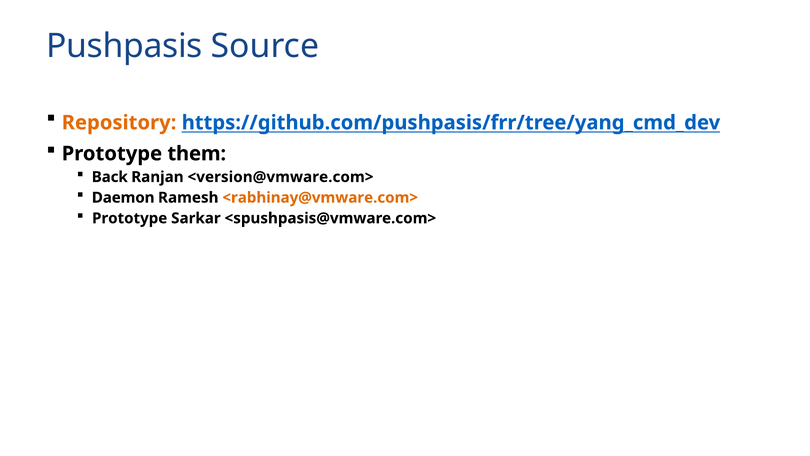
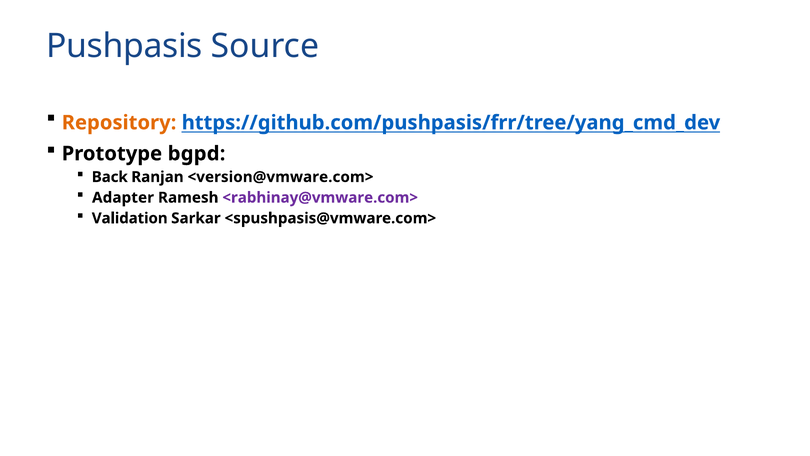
them: them -> bgpd (197, 153)
Daemon: Daemon -> Adapter (123, 197)
<rabhinay@vmware.com> colour: orange -> purple (320, 197)
Prototype: Prototype -> Validation (130, 218)
